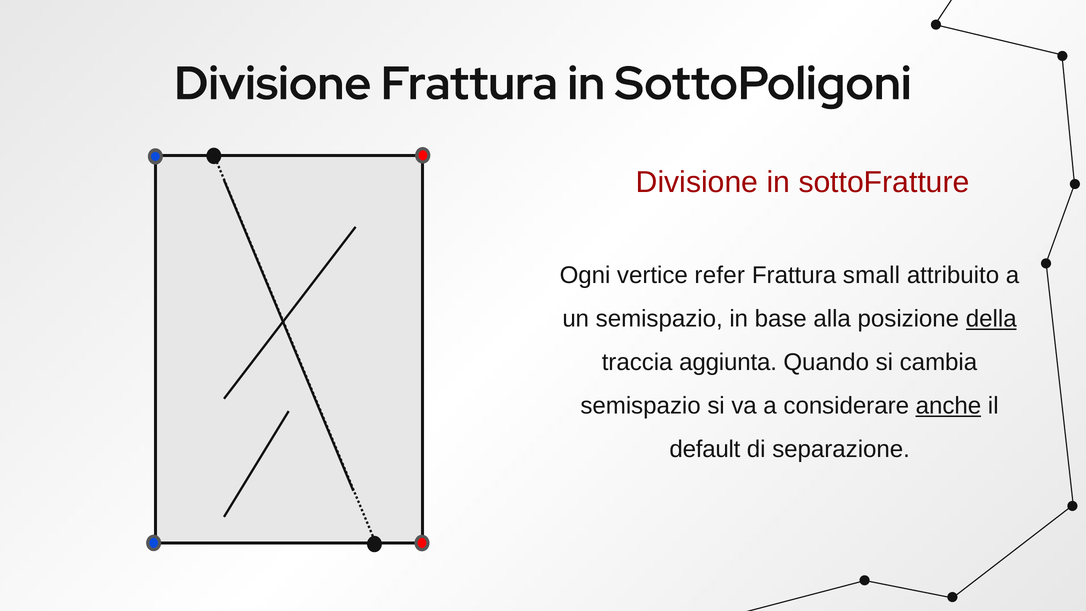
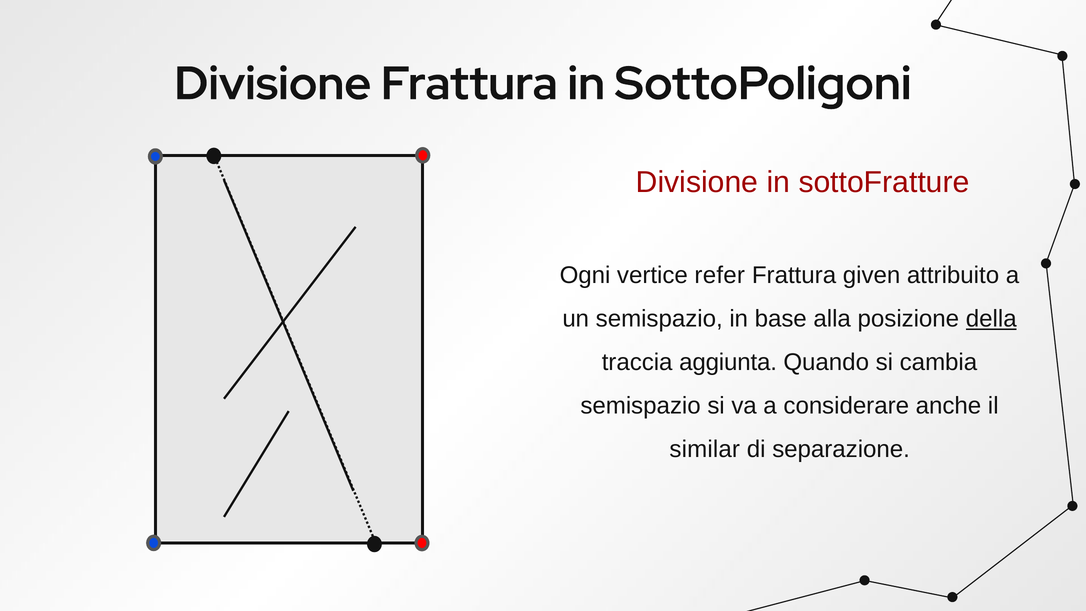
small: small -> given (872, 275)
anche underline: present -> none (948, 406)
default: default -> similar (705, 449)
